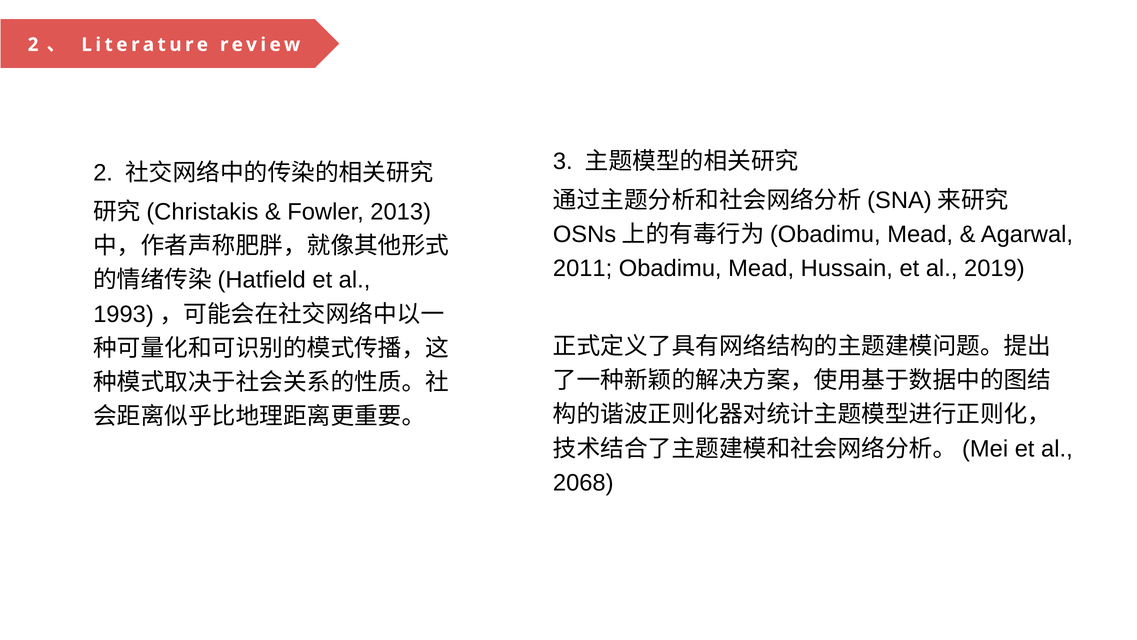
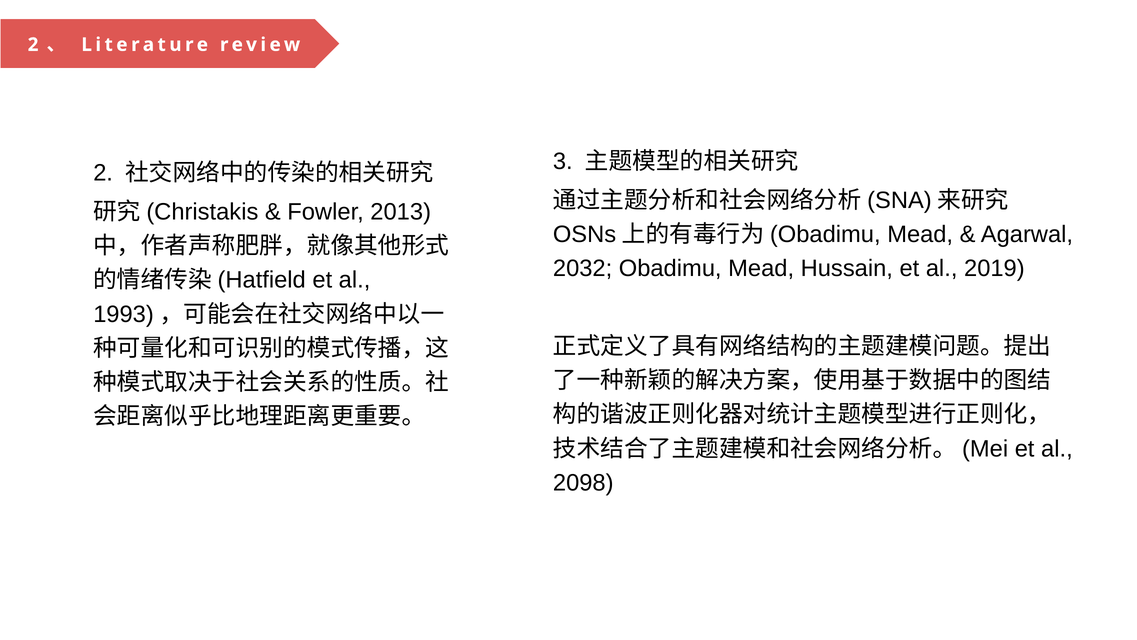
2011: 2011 -> 2032 (583, 268)
2068: 2068 -> 2098 (583, 483)
